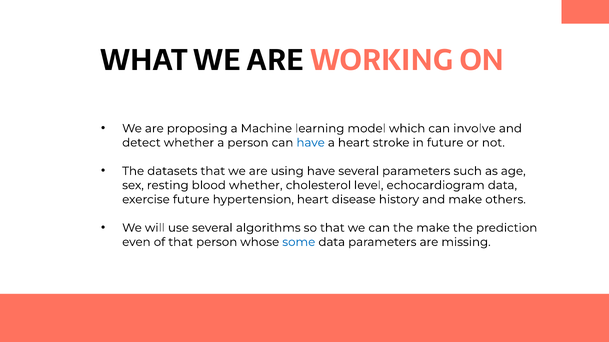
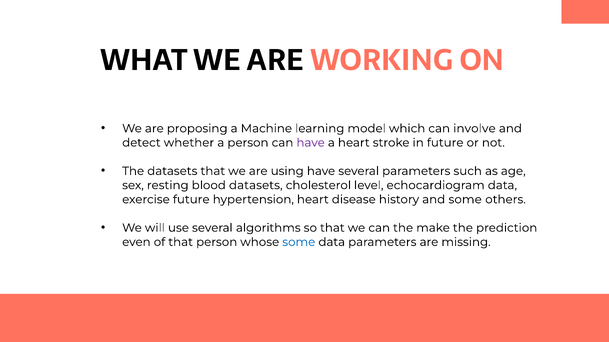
have colour: blue -> purple (311, 143)
blood whether: whether -> datasets (256, 186)
and make: make -> some (465, 200)
